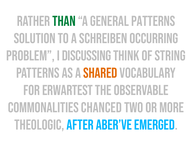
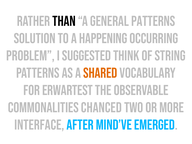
than colour: green -> black (64, 21)
schreiben: schreiben -> happening (103, 38)
discussing: discussing -> suggested (86, 56)
theologic: theologic -> interface (39, 125)
aber’ve: aber’ve -> mind’ve (114, 125)
